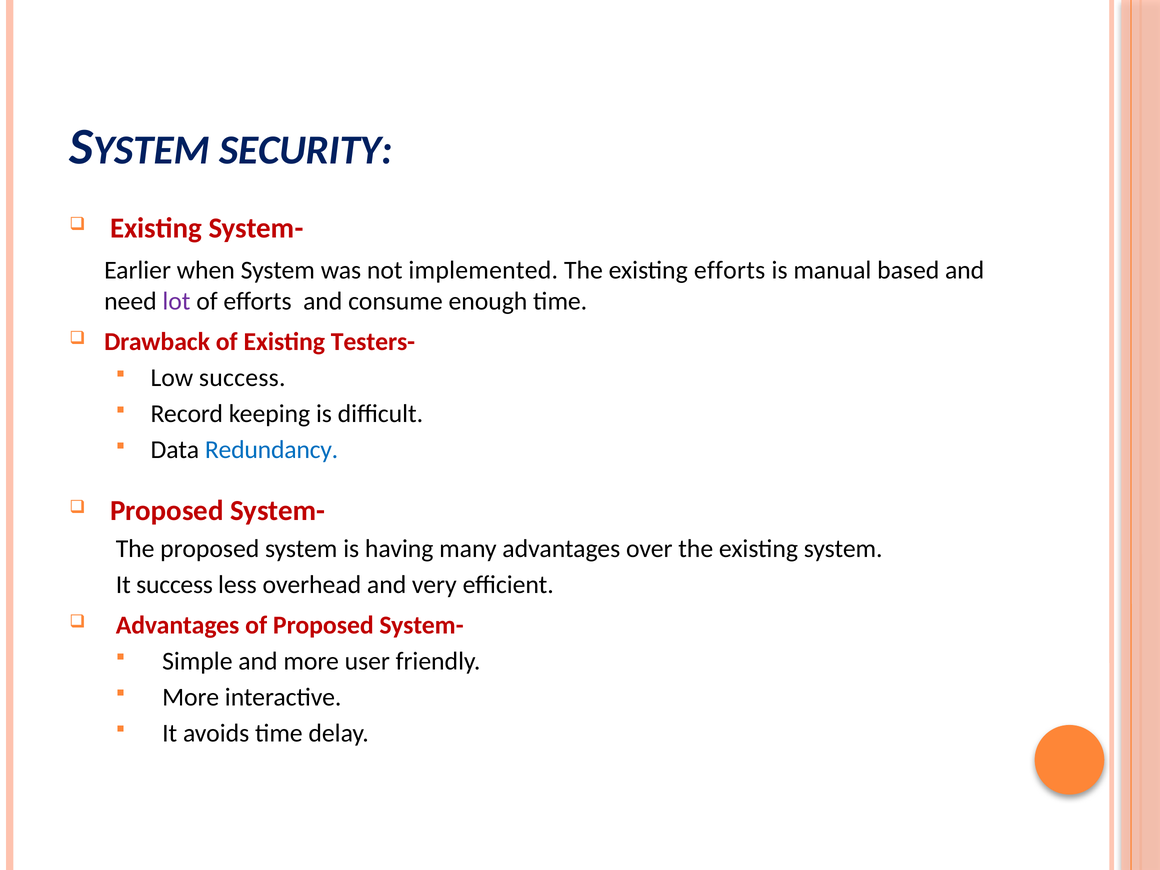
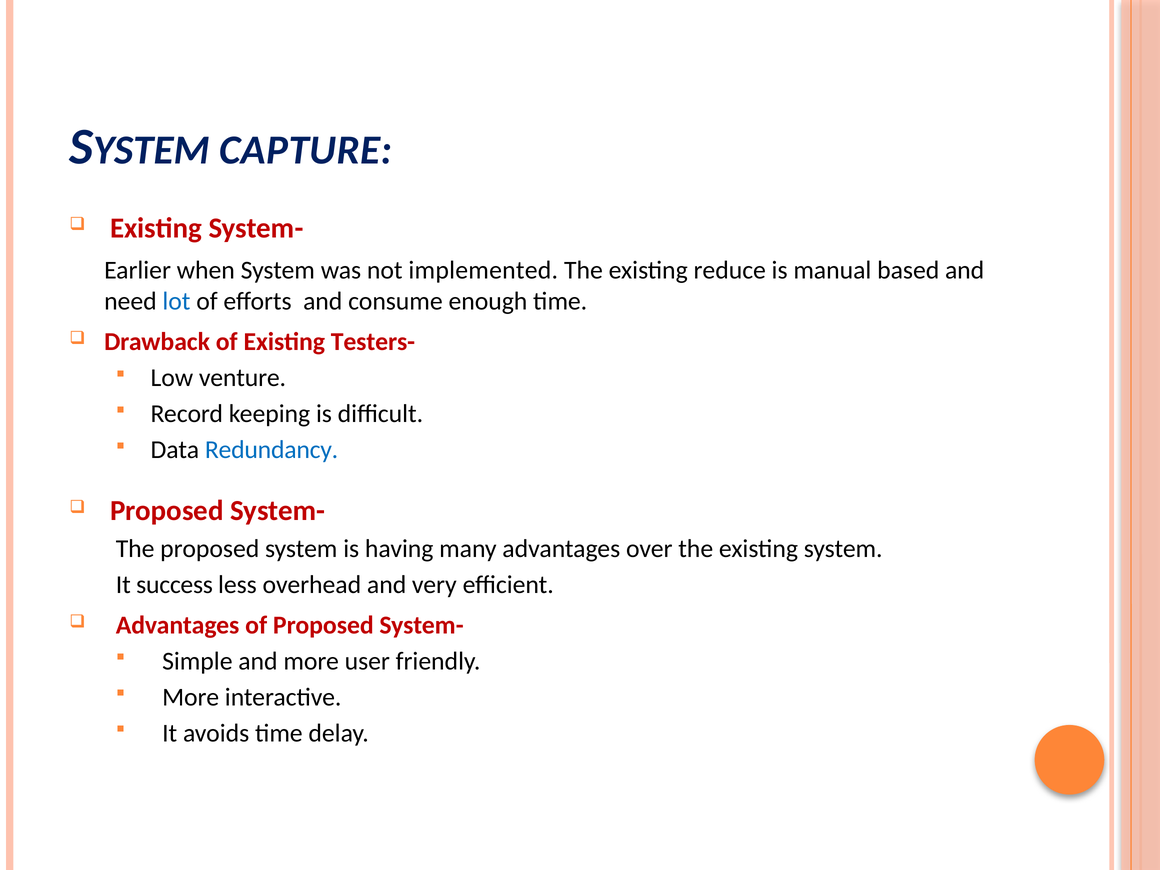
SECURITY: SECURITY -> CAPTURE (306, 150)
existing efforts: efforts -> reduce (730, 270)
lot colour: purple -> blue (176, 301)
Low success: success -> venture (242, 378)
